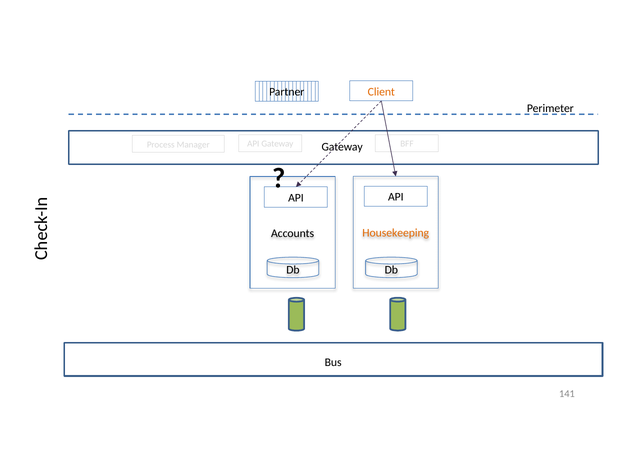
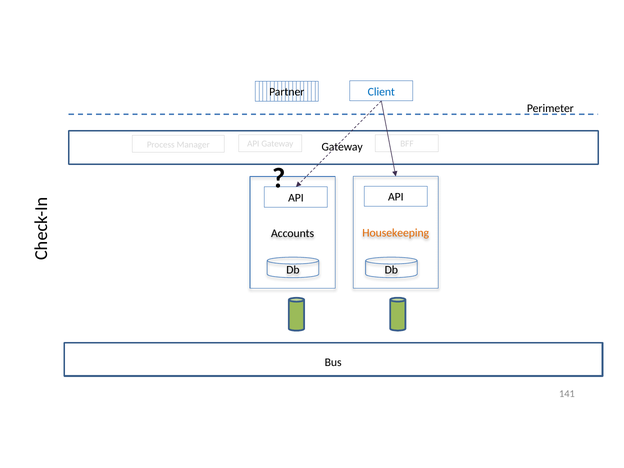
Client colour: orange -> blue (381, 92)
